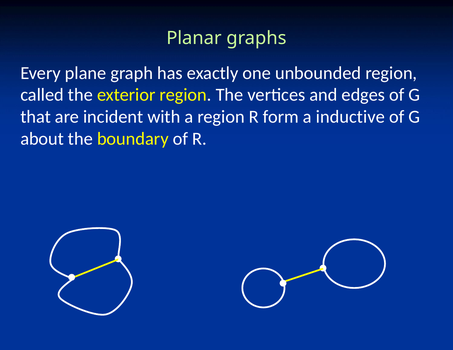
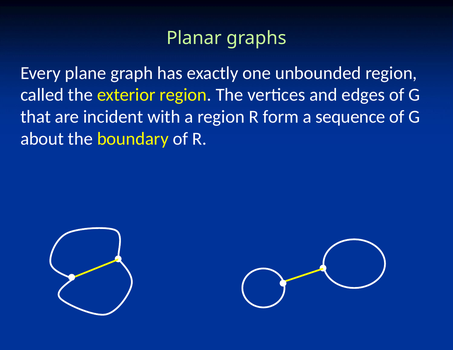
inductive: inductive -> sequence (350, 117)
